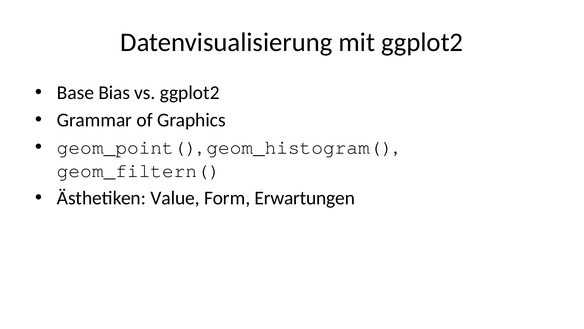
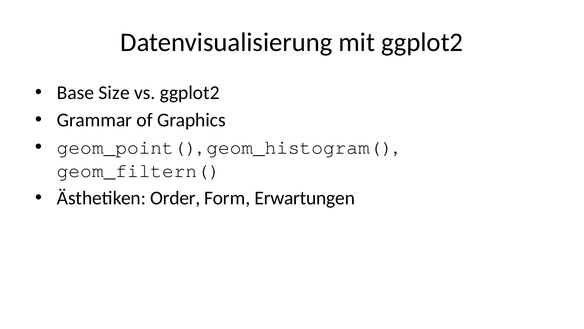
Bias: Bias -> Size (114, 93)
Value: Value -> Order (175, 198)
